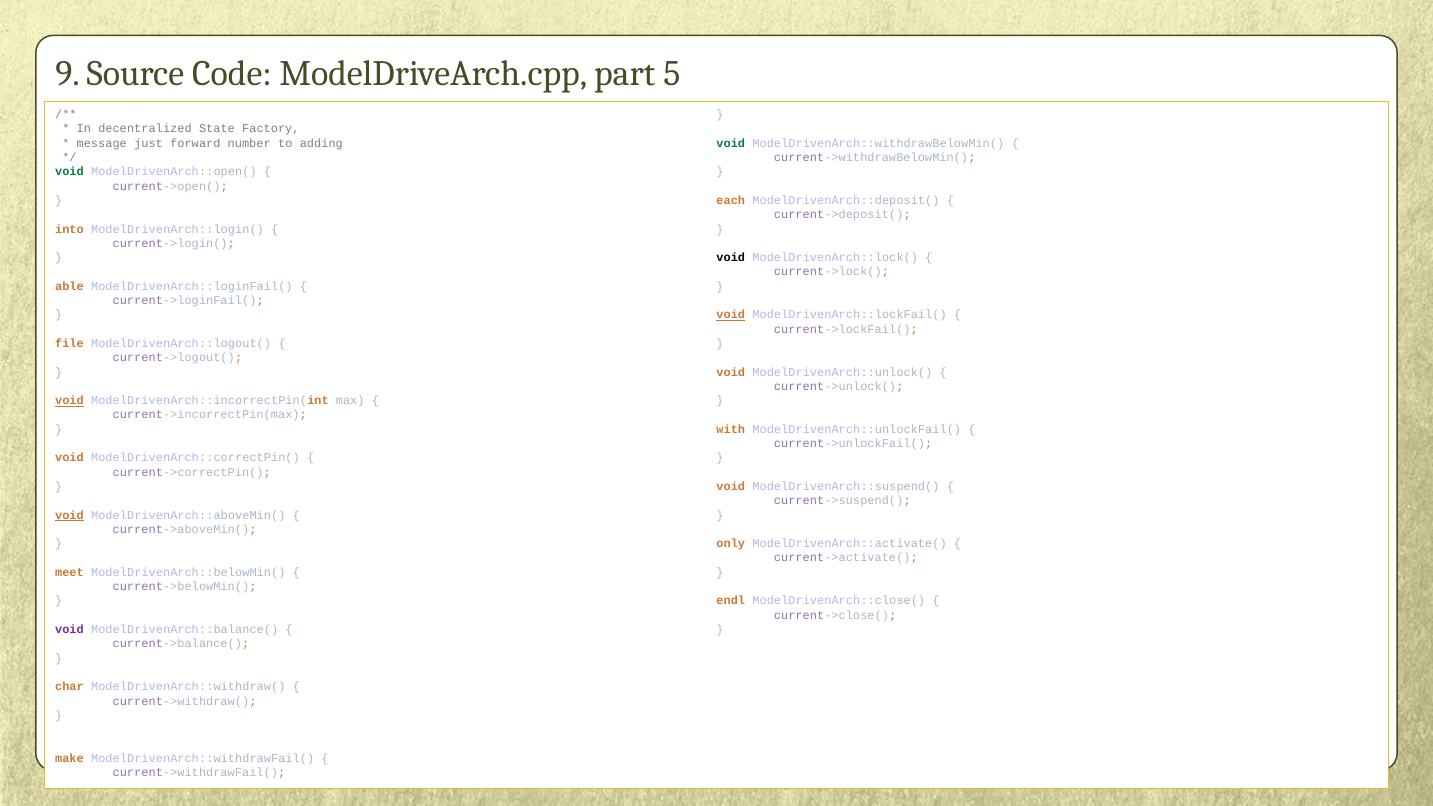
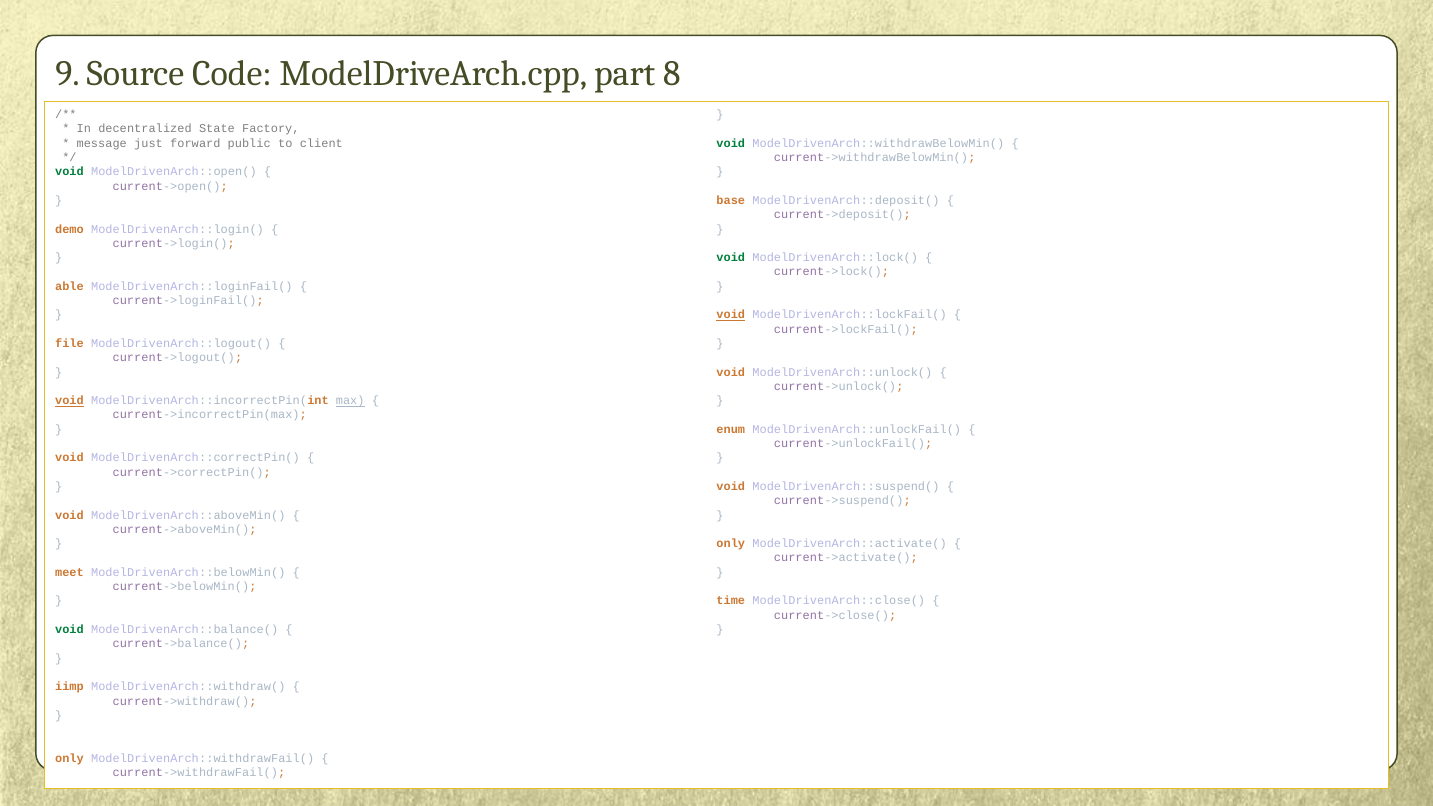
5: 5 -> 8 (672, 74)
number: number -> public (249, 143)
adding: adding -> client (321, 143)
each: each -> base (731, 201)
into: into -> demo (69, 229)
void colour: black -> green (731, 258)
max underline: none -> present (350, 401)
with: with -> enum (731, 429)
void underline: present -> none (69, 515)
endl: endl -> time (731, 601)
void colour: purple -> green (69, 630)
char: char -> iimp (69, 687)
make: make -> only (69, 759)
